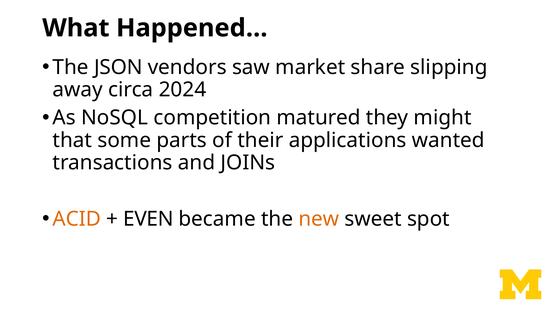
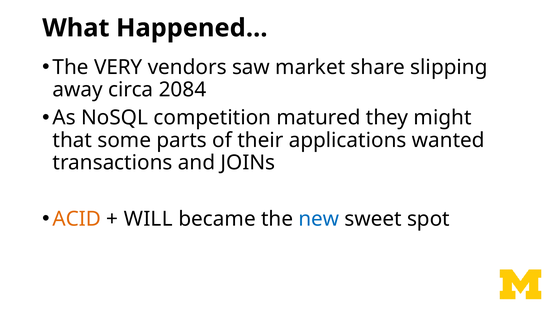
JSON: JSON -> VERY (118, 67)
2024: 2024 -> 2084 (182, 90)
EVEN: EVEN -> WILL (148, 219)
new colour: orange -> blue (319, 219)
